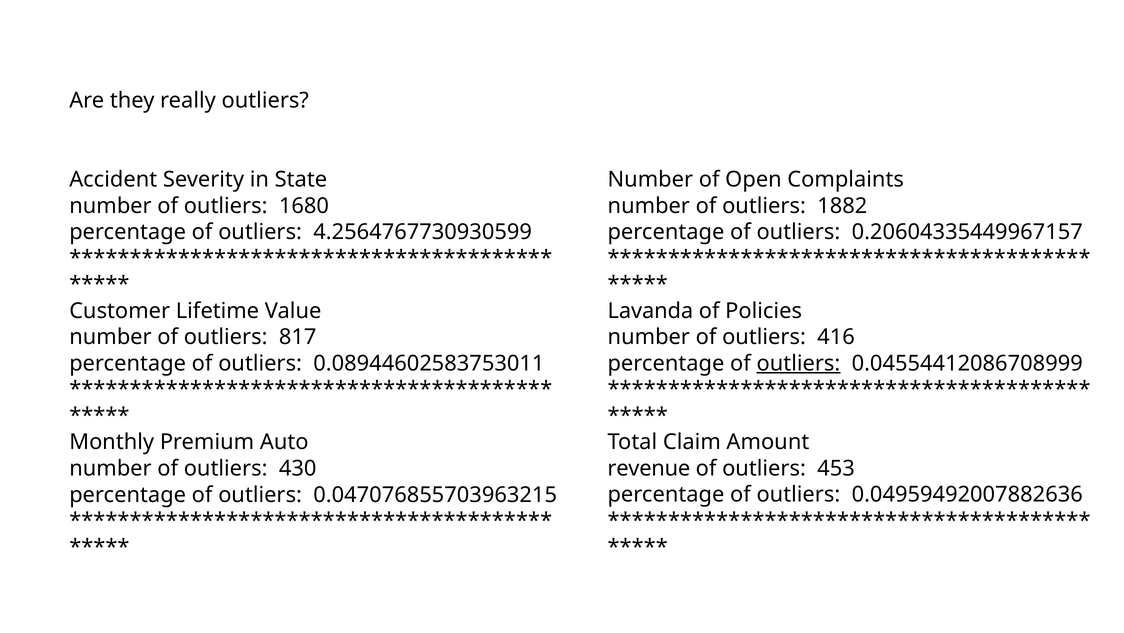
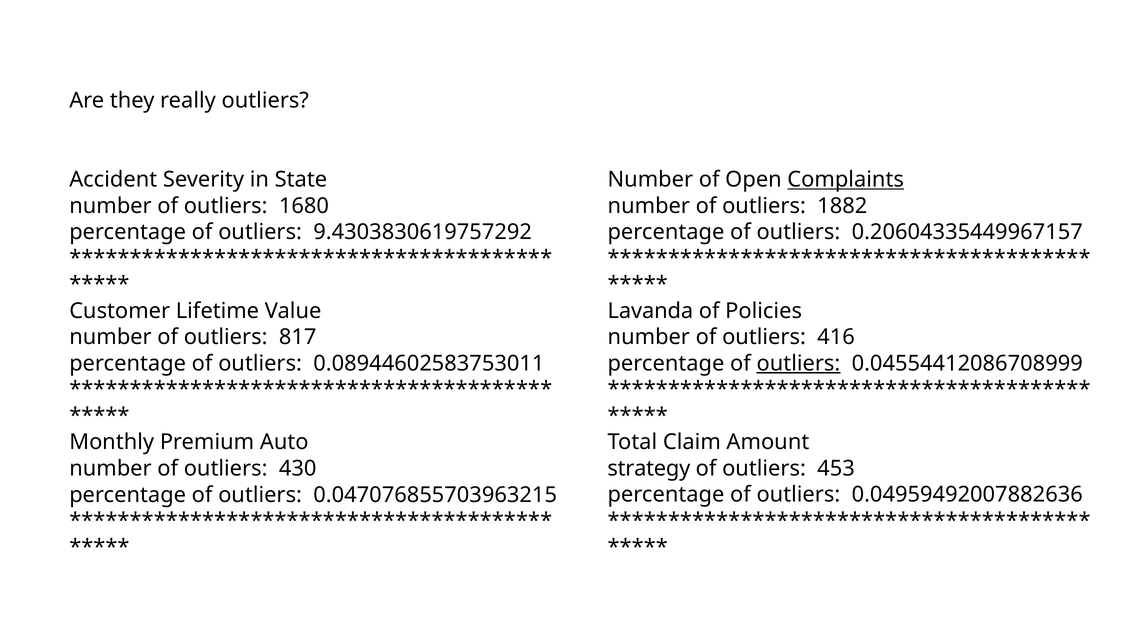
Complaints underline: none -> present (846, 179)
4.2564767730930599: 4.2564767730930599 -> 9.4303830619757292 (423, 232)
revenue: revenue -> strategy (649, 468)
